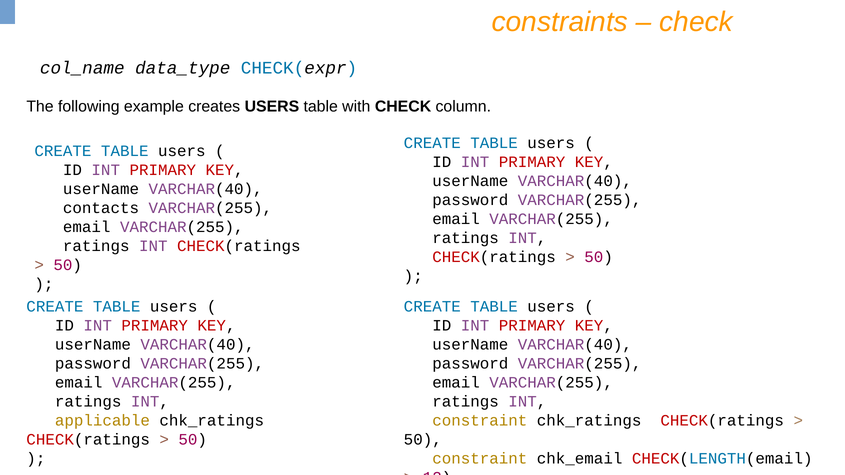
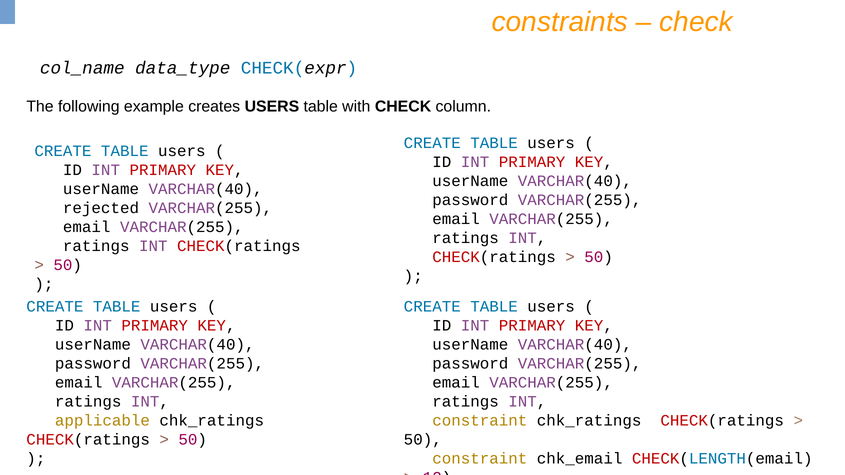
contacts: contacts -> rejected (101, 208)
